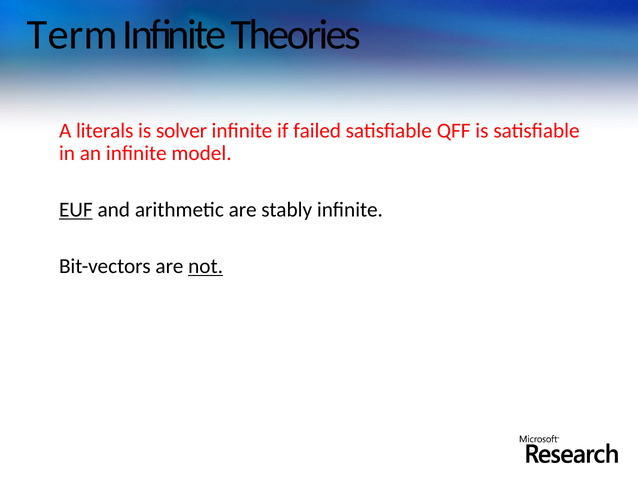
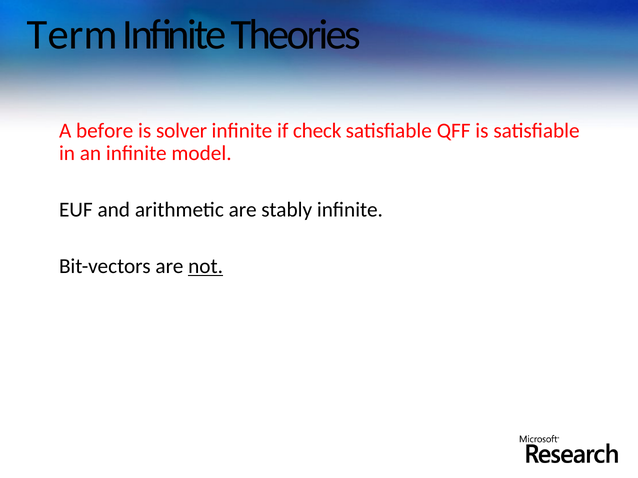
literals: literals -> before (105, 131)
failed: failed -> check (317, 131)
EUF underline: present -> none (76, 210)
